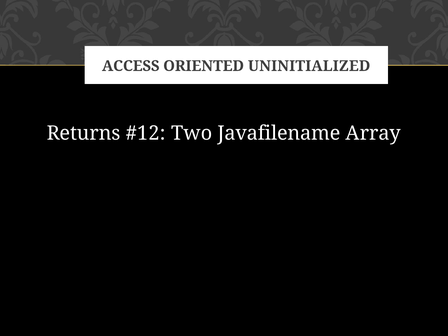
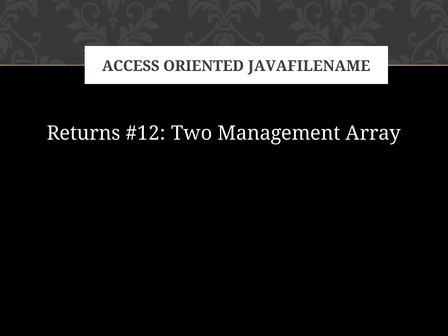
UNINITIALIZED: UNINITIALIZED -> JAVAFILENAME (309, 66)
Javafilename: Javafilename -> Management (279, 133)
